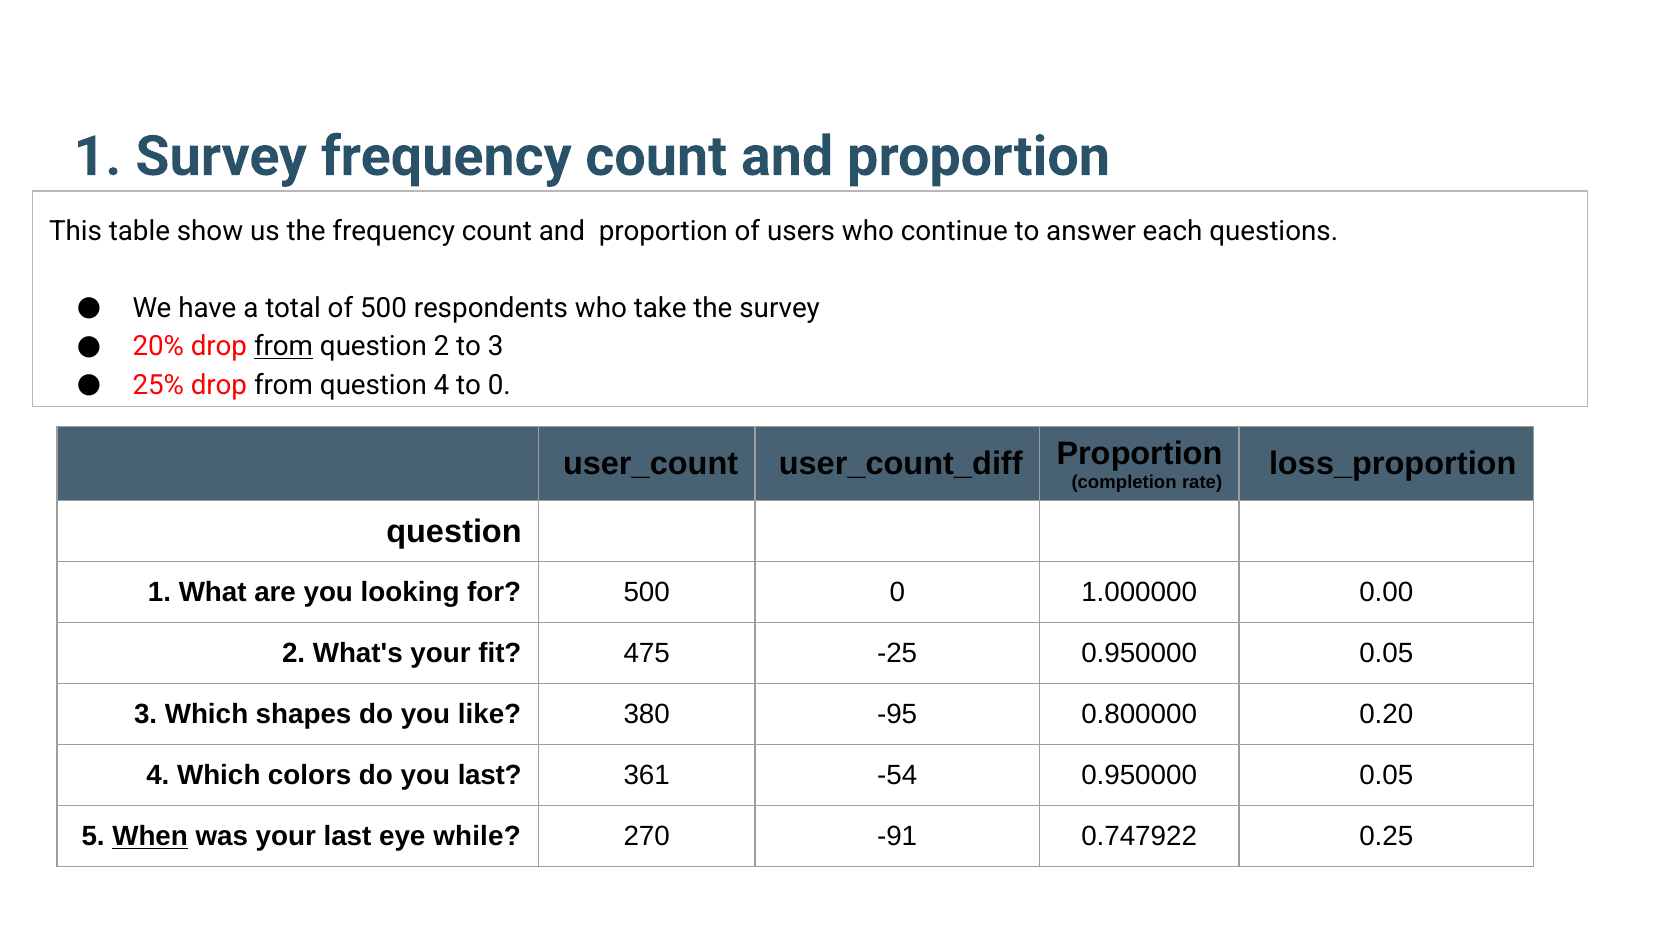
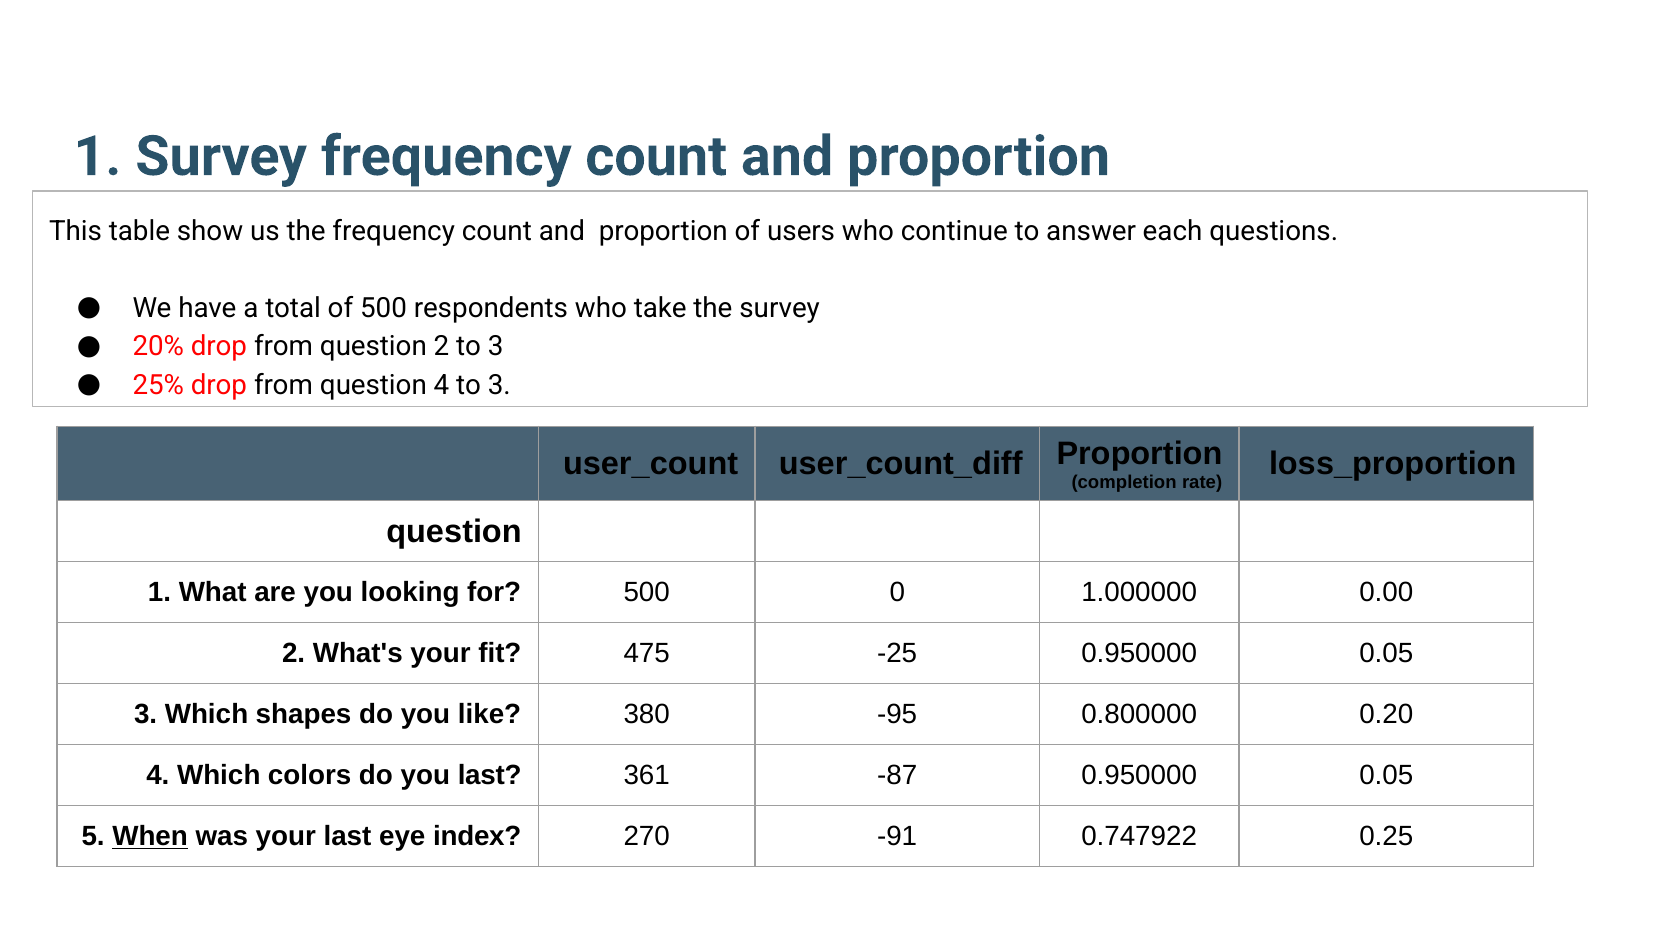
from underline: present -> none (284, 347)
4 to 0: 0 -> 3 (499, 385)
-54: -54 -> -87 (897, 775)
while: while -> index (477, 836)
